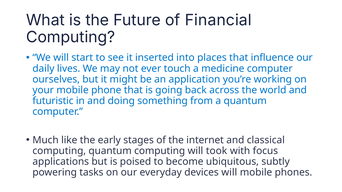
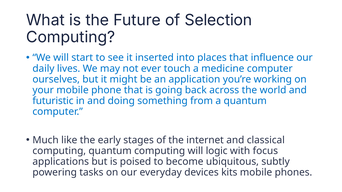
Financial: Financial -> Selection (218, 20)
took: took -> logic (217, 151)
devices will: will -> kits (229, 173)
